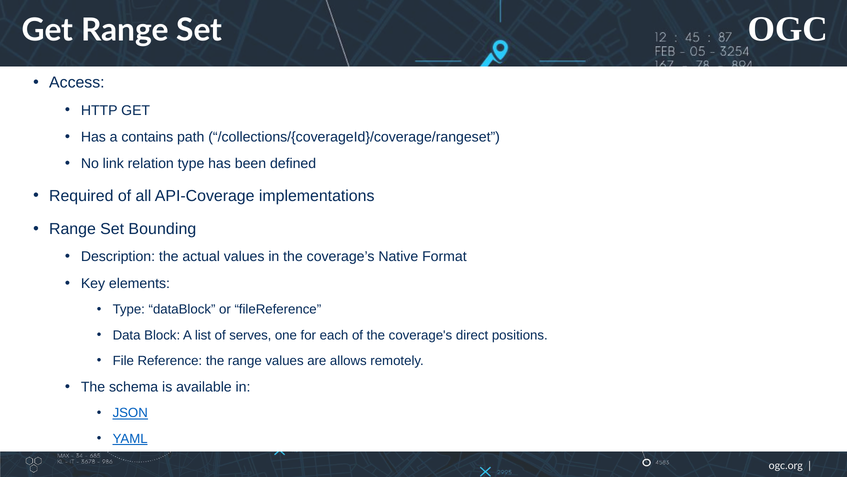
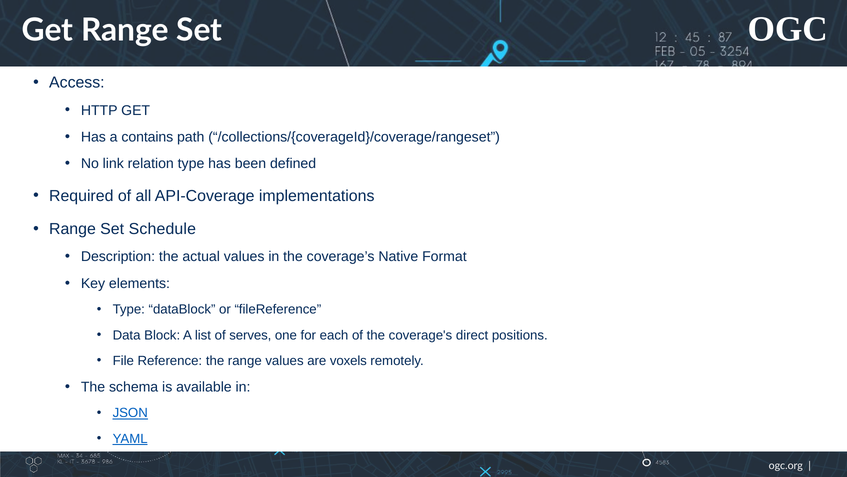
Bounding: Bounding -> Schedule (162, 229)
allows: allows -> voxels (348, 360)
